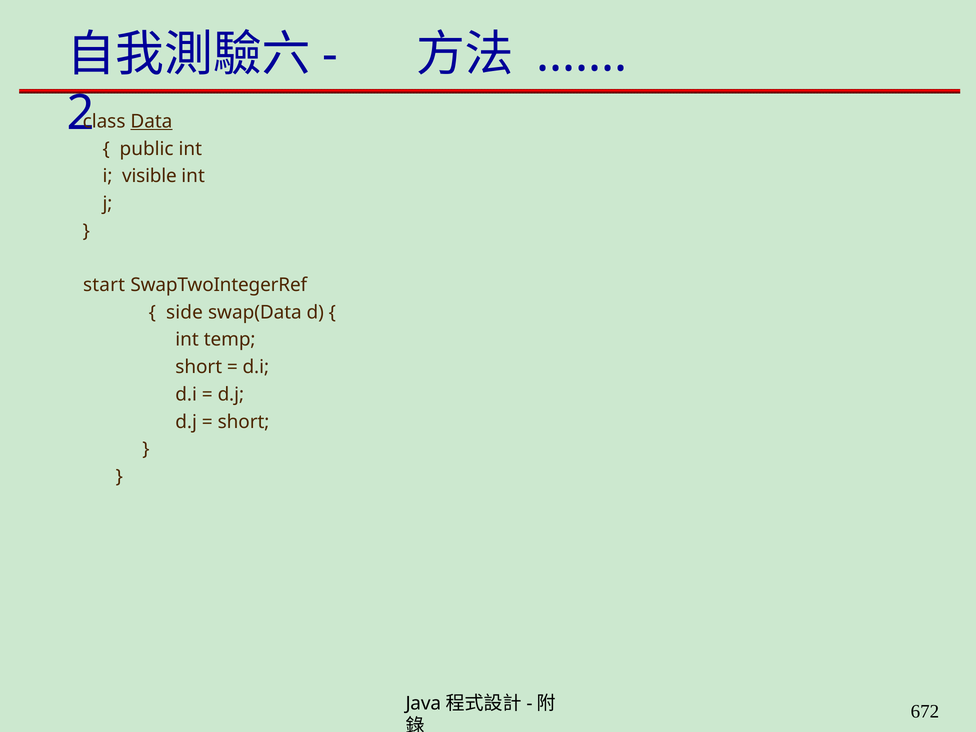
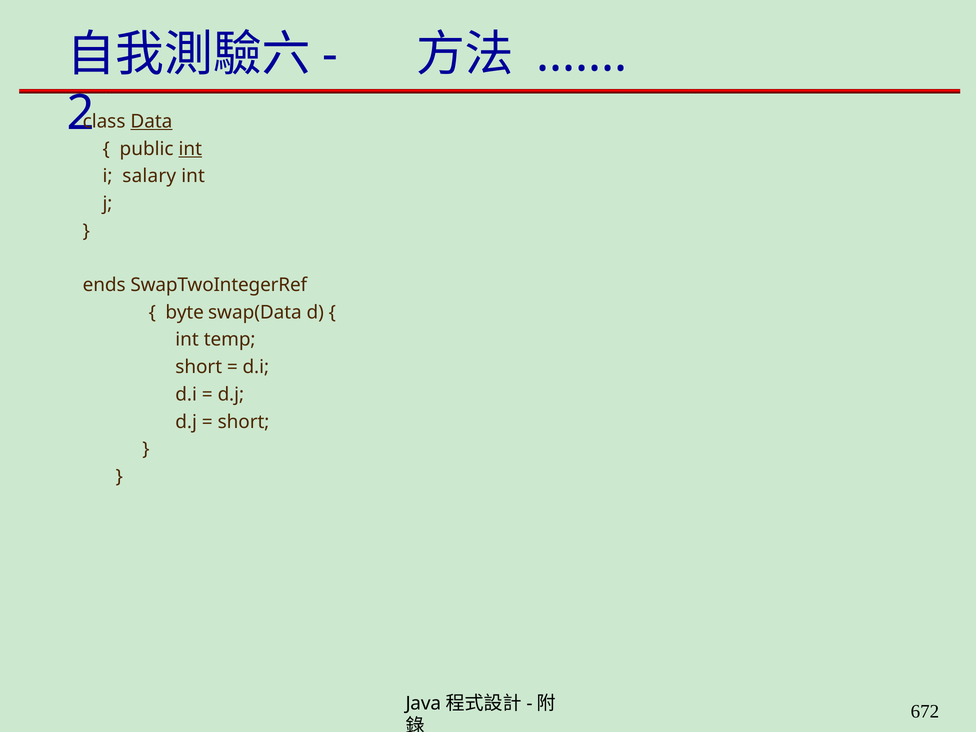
int underline: none -> present (190, 149)
visible: visible -> salary (149, 176)
start: start -> ends (104, 285)
side: side -> byte (185, 312)
